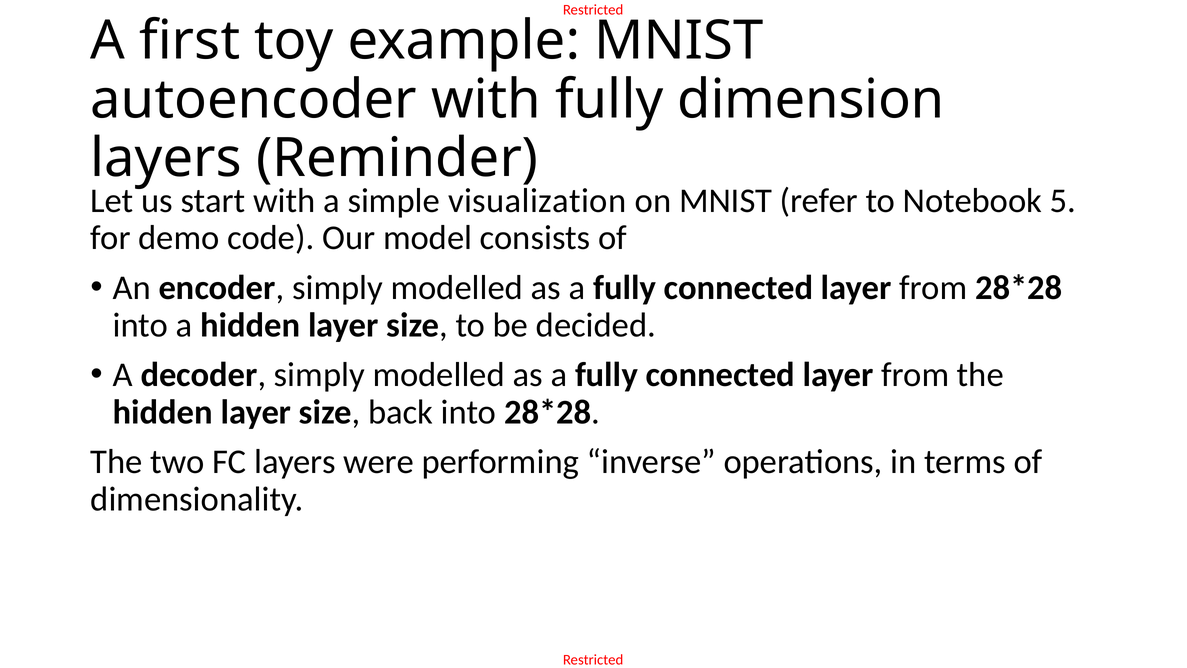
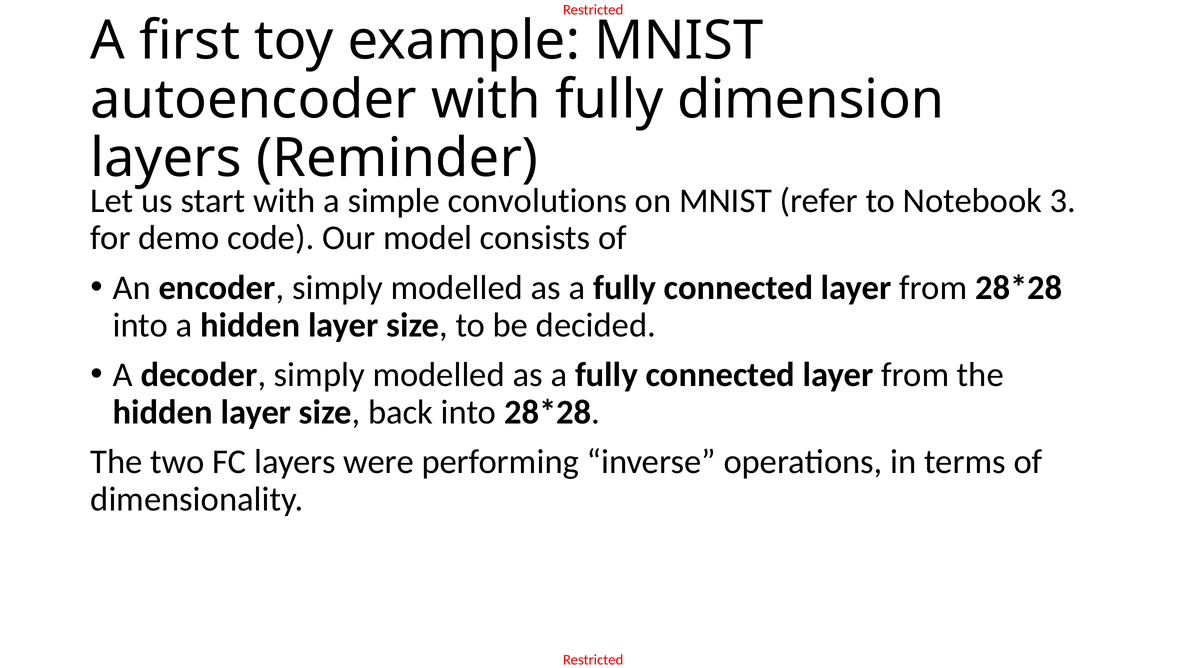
visualization: visualization -> convolutions (537, 201)
5: 5 -> 3 (1063, 201)
